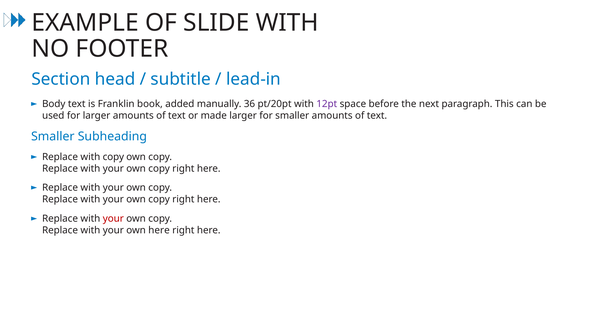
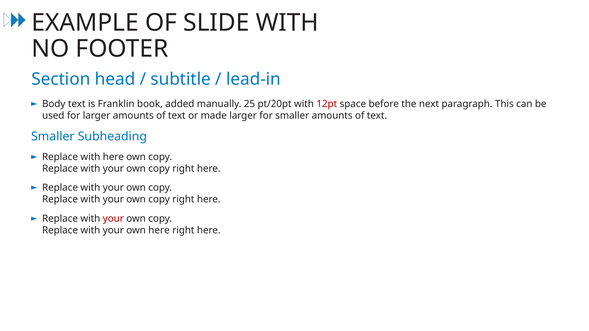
36: 36 -> 25 (249, 104)
12pt colour: purple -> red (327, 104)
with copy: copy -> here (113, 157)
